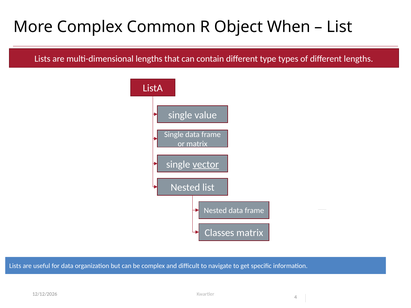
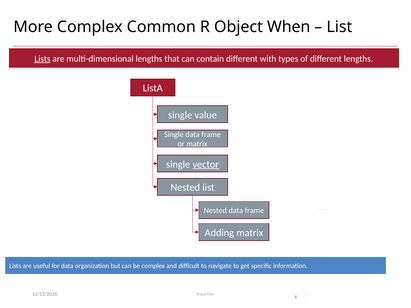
Lists underline: none -> present (42, 59)
type: type -> with (268, 59)
Classes: Classes -> Adding (219, 233)
